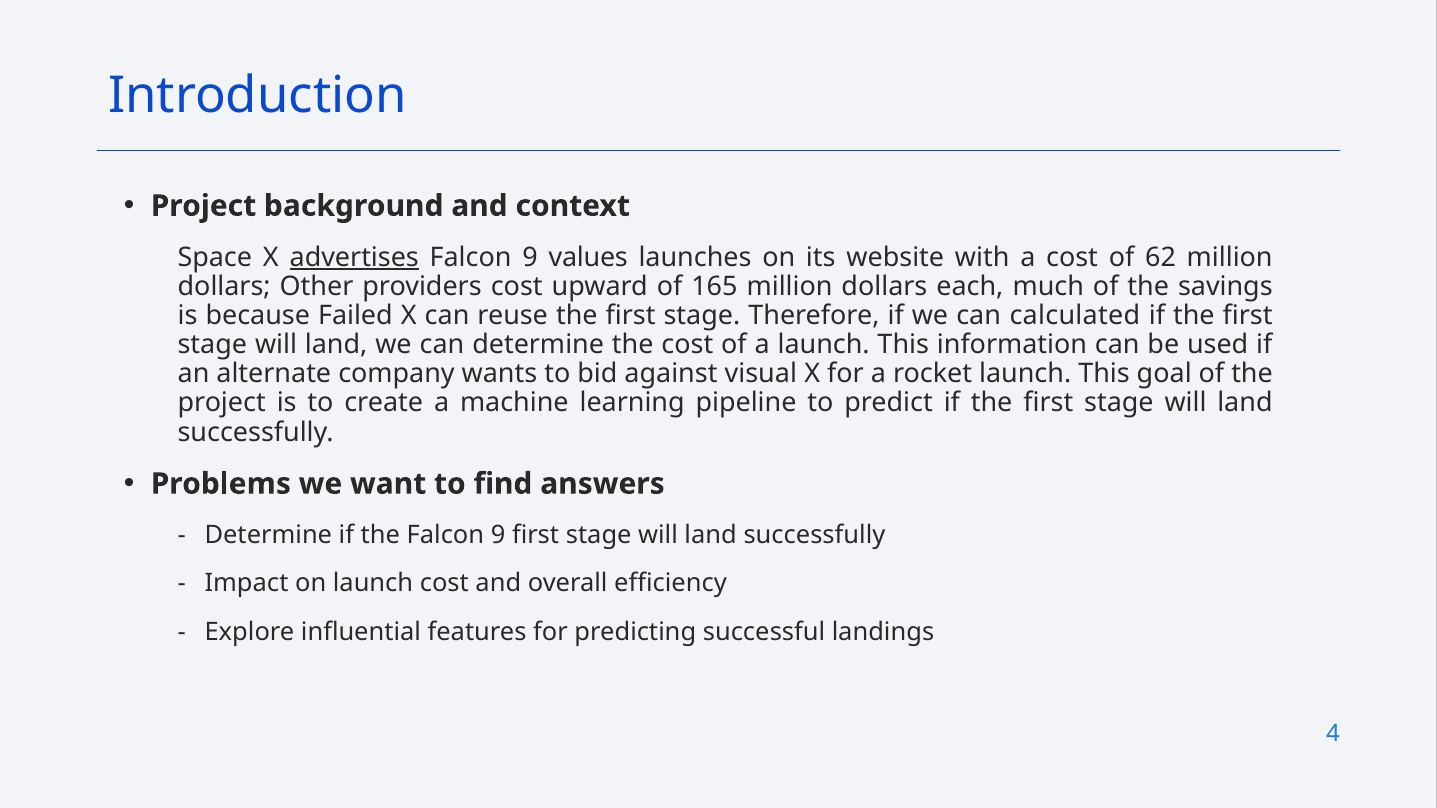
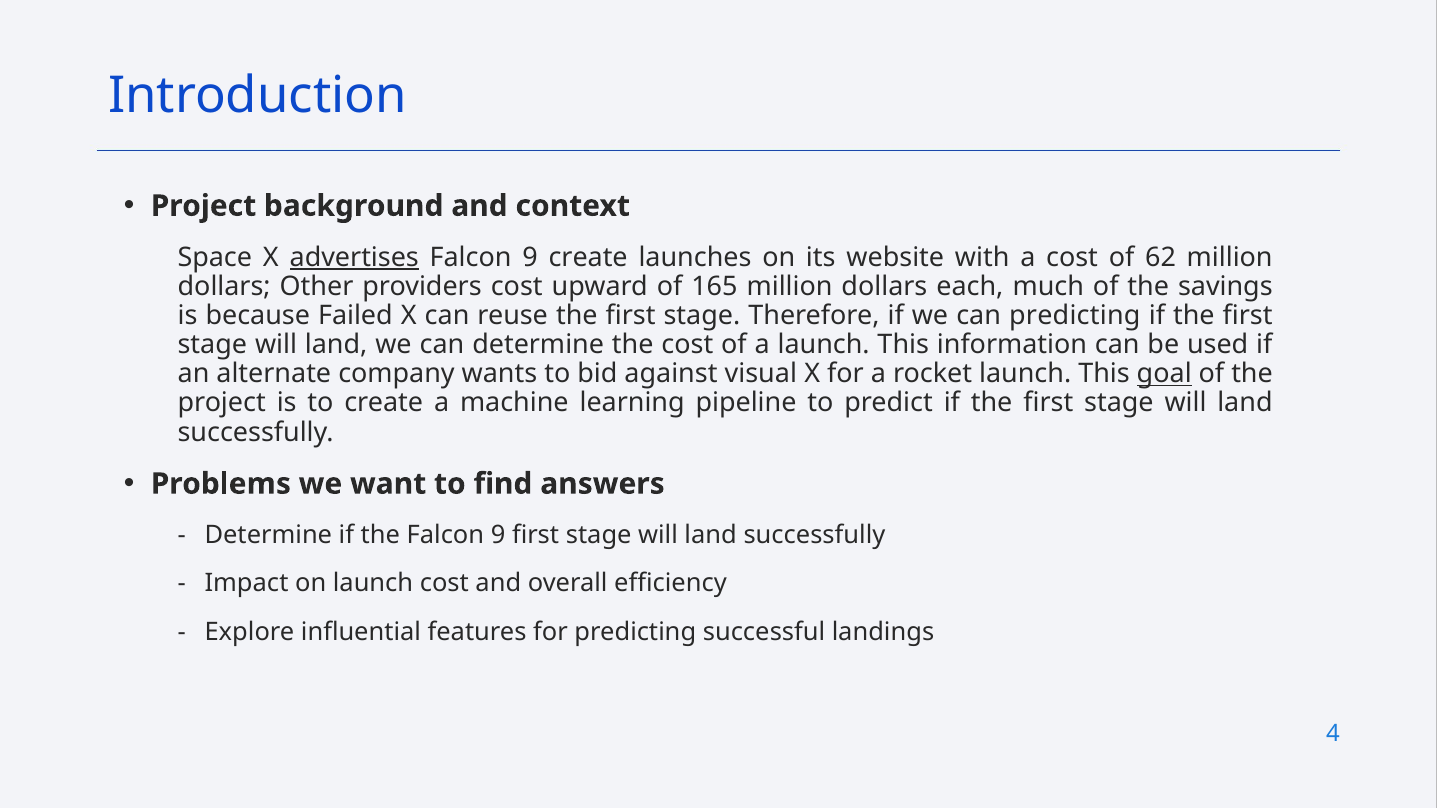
9 values: values -> create (588, 258)
can calculated: calculated -> predicting (1075, 316)
goal underline: none -> present (1164, 374)
